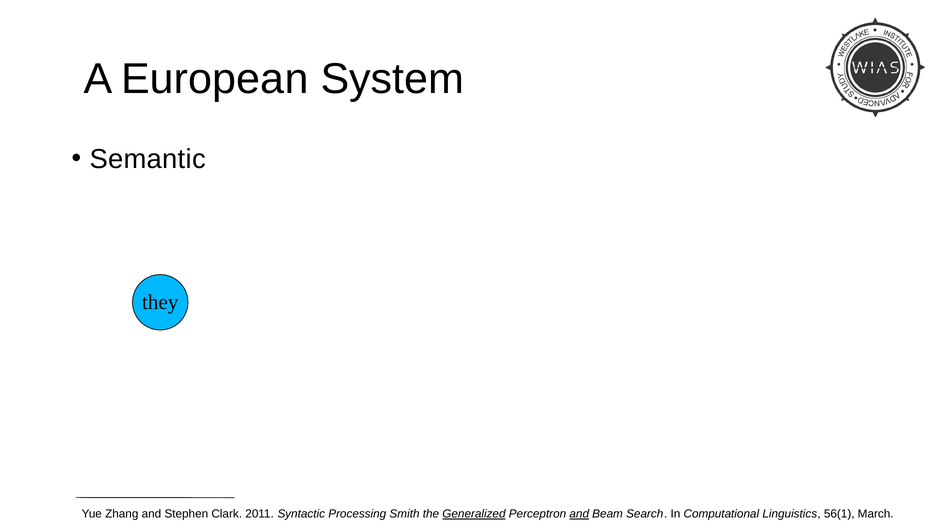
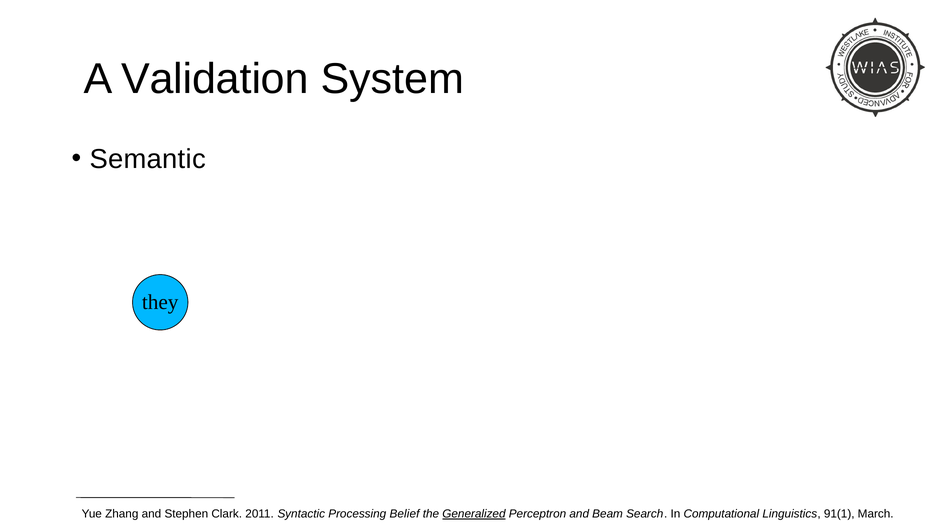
European: European -> Validation (215, 79)
Smith: Smith -> Belief (404, 514)
and underline: present -> none (579, 514)
56(1: 56(1 -> 91(1 (839, 514)
